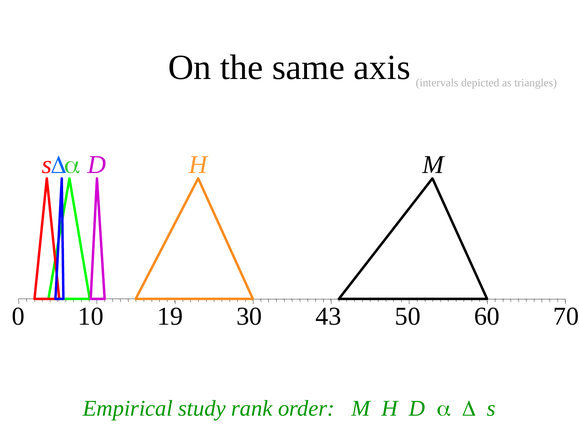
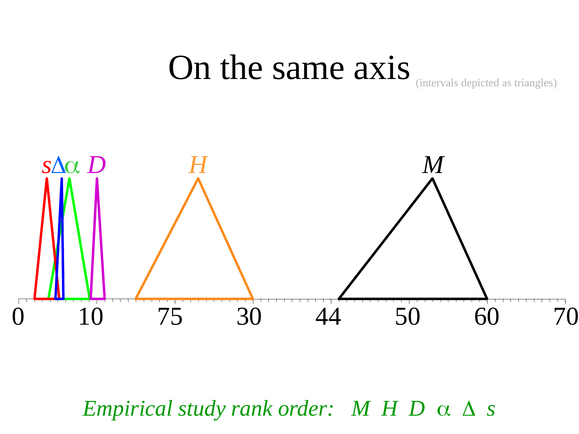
19: 19 -> 75 (170, 316)
43: 43 -> 44 (329, 316)
